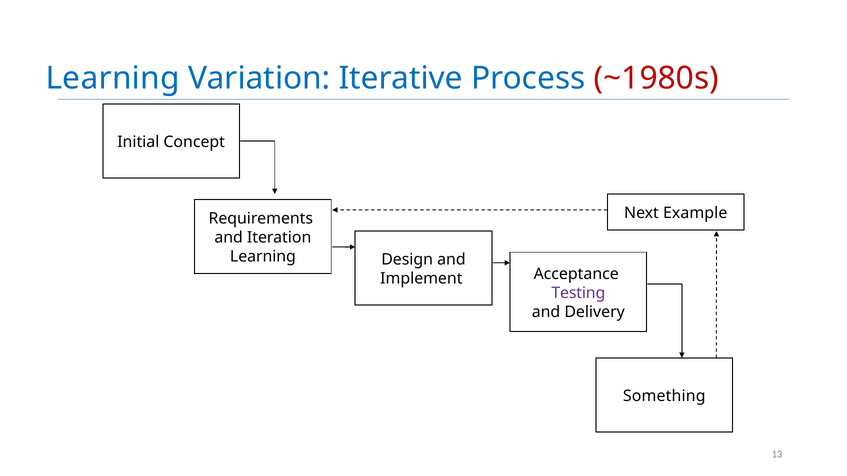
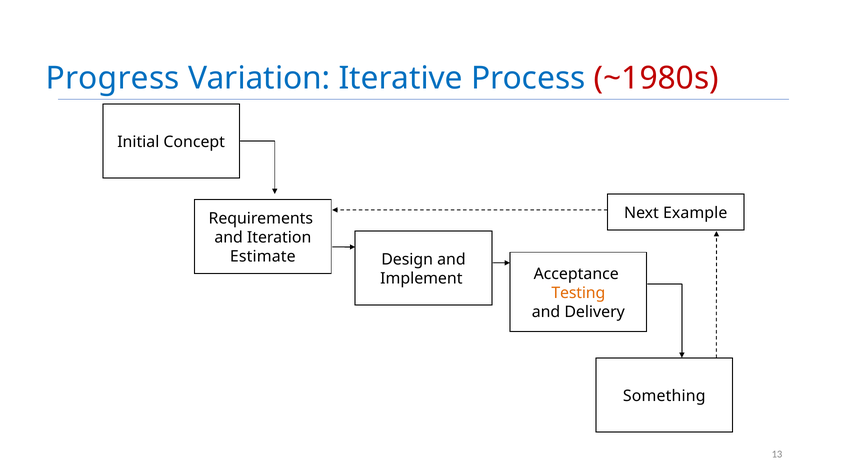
Learning: Learning -> Progress (113, 78)
Learning: Learning -> Estimate (263, 257)
Testing colour: purple -> orange (578, 293)
